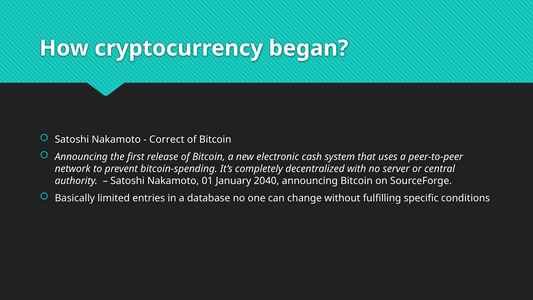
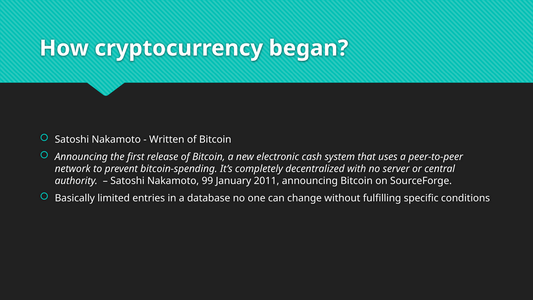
Correct: Correct -> Written (167, 139)
01: 01 -> 99 (207, 181)
2040: 2040 -> 2011 (267, 181)
